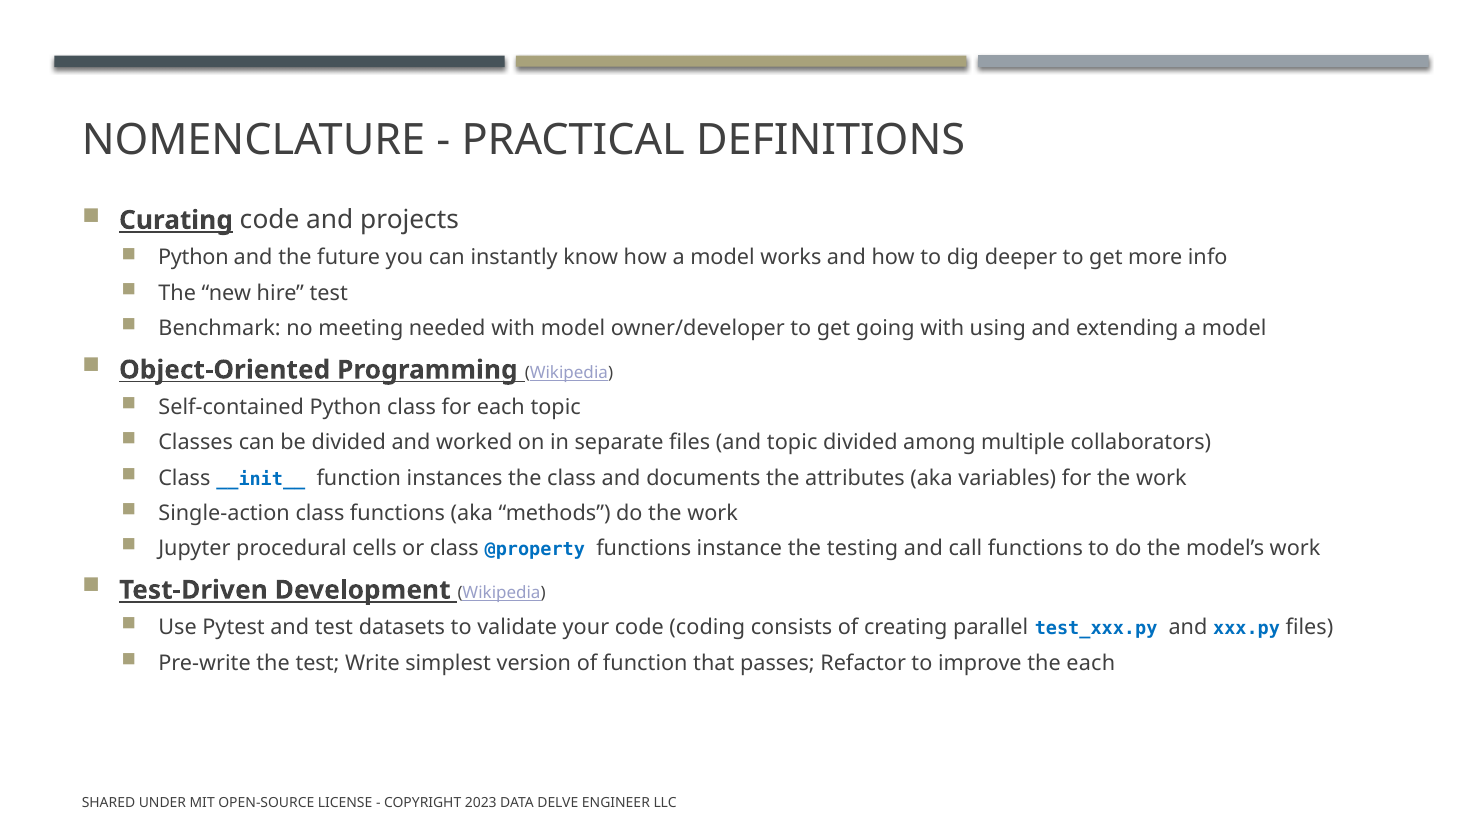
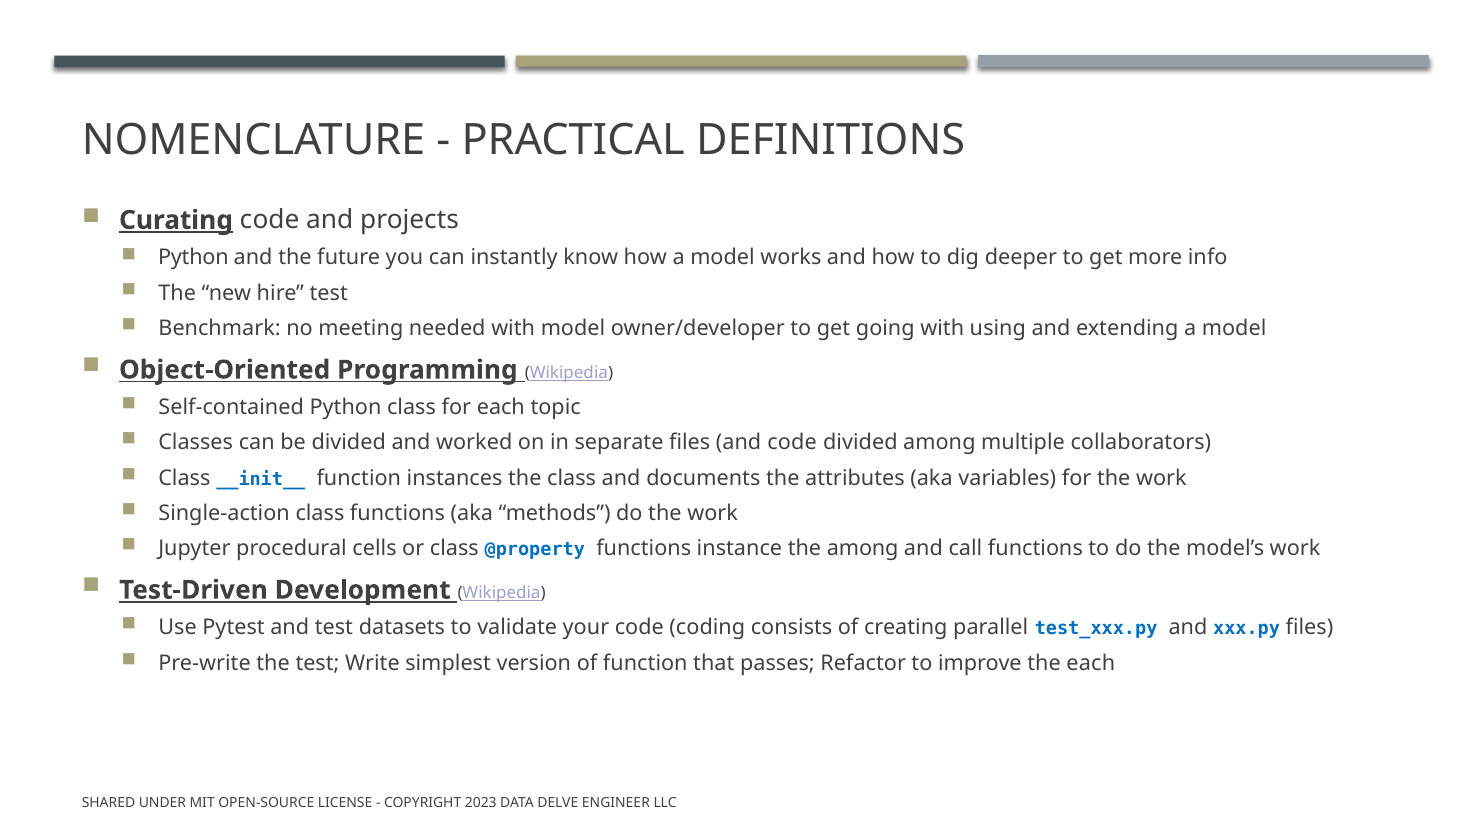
and topic: topic -> code (792, 443)
the testing: testing -> among (863, 549)
